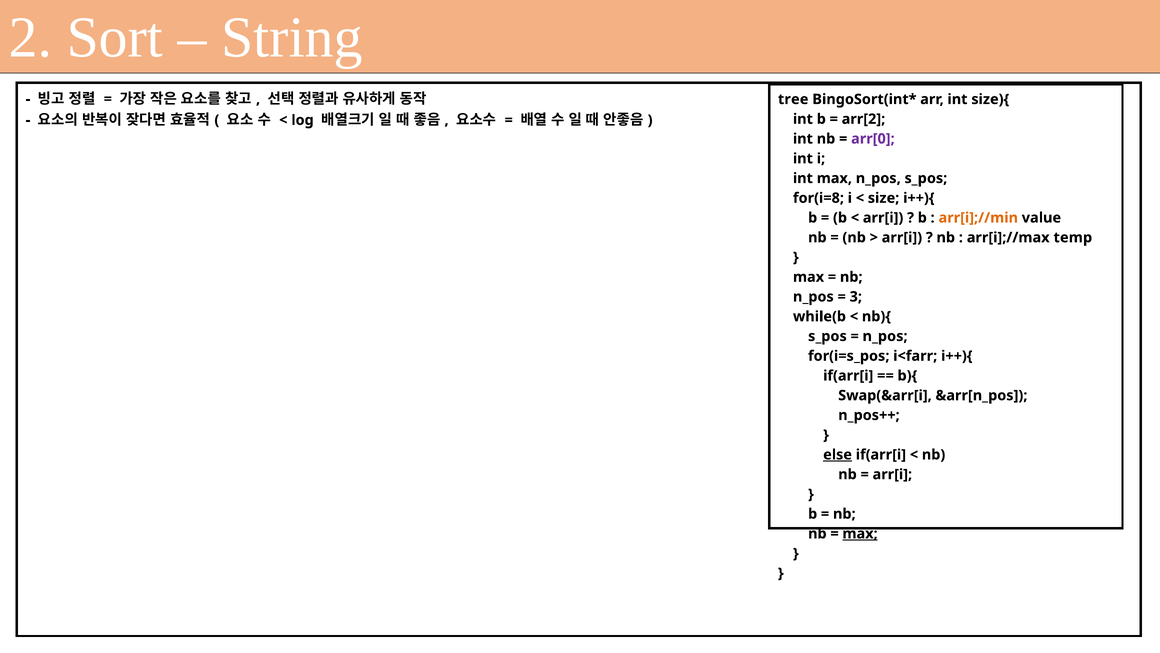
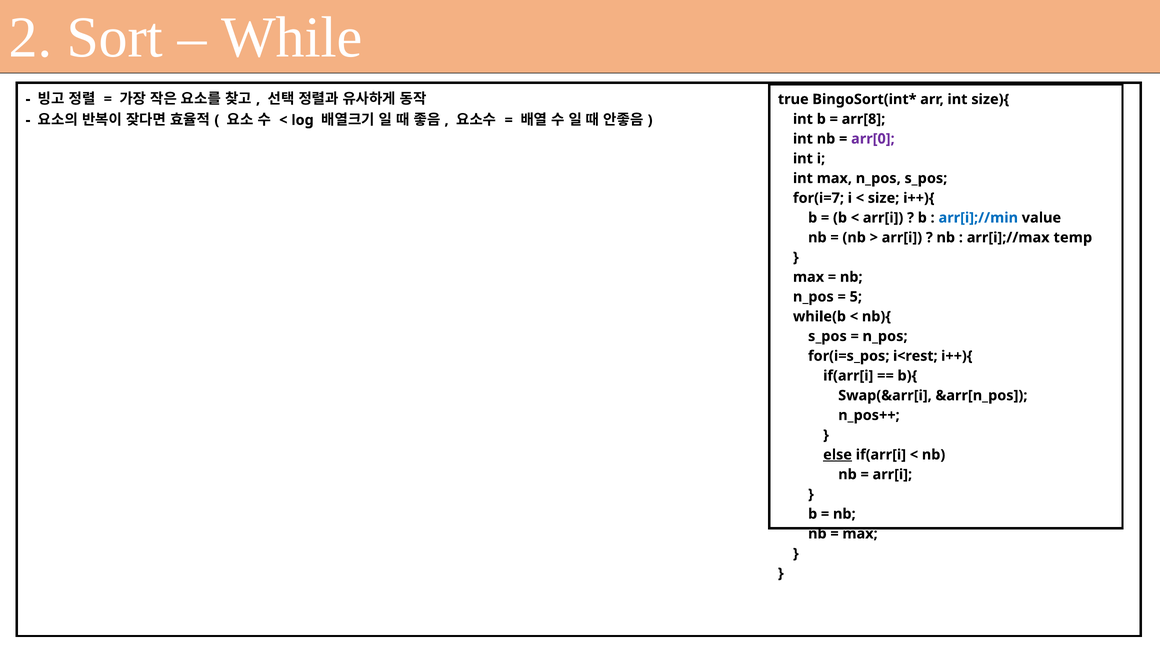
String: String -> While (292, 38)
tree: tree -> true (793, 99)
arr[2: arr[2 -> arr[8 (863, 119)
for(i=8: for(i=8 -> for(i=7 (818, 198)
arr[i];//min colour: orange -> blue (978, 218)
3: 3 -> 5 (856, 297)
i<farr: i<farr -> i<rest (915, 356)
max underline: present -> none (860, 533)
